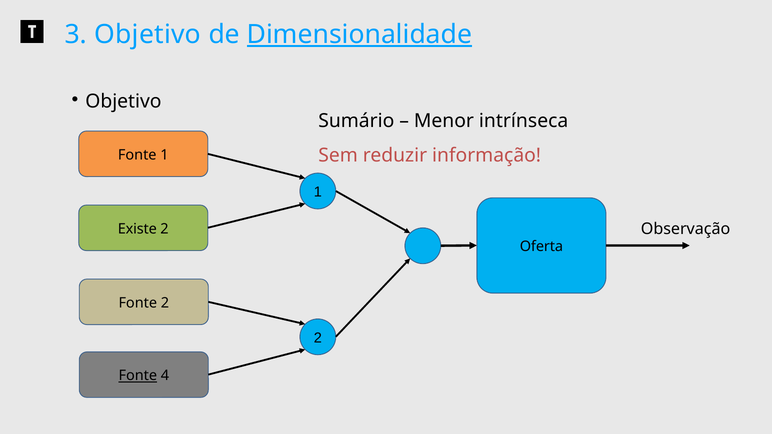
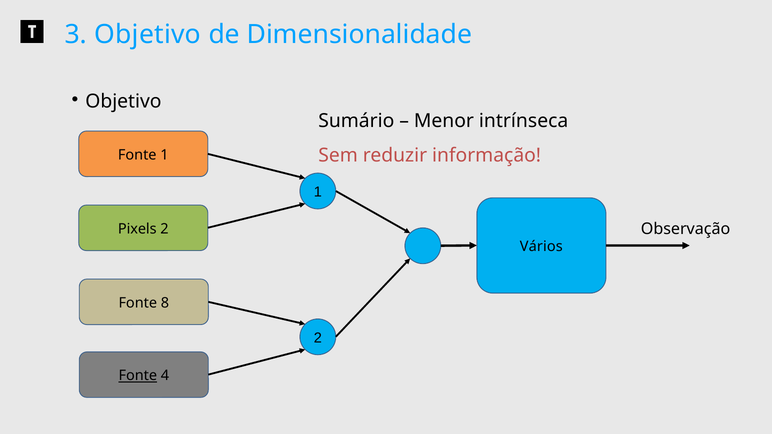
Dimensionalidade underline: present -> none (359, 35)
Existe: Existe -> Pixels (137, 229)
Oferta: Oferta -> Vários (541, 247)
Fonte 2: 2 -> 8 (165, 303)
